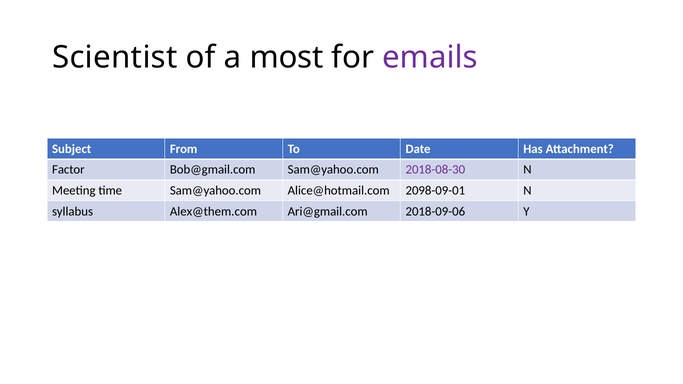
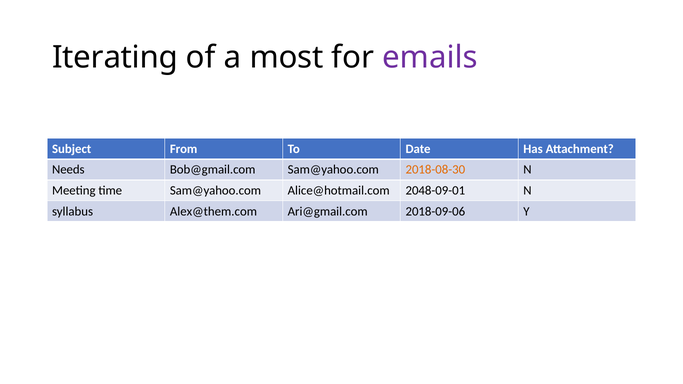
Scientist: Scientist -> Iterating (115, 57)
Factor: Factor -> Needs (68, 170)
2018-08-30 colour: purple -> orange (435, 170)
2098-09-01: 2098-09-01 -> 2048-09-01 (435, 191)
